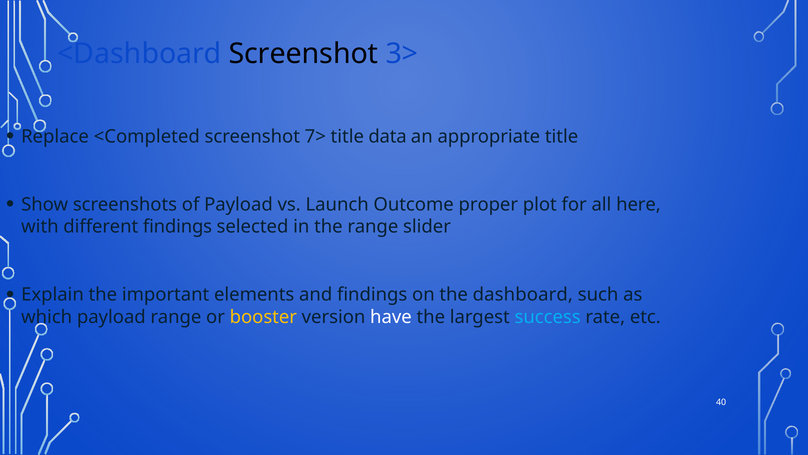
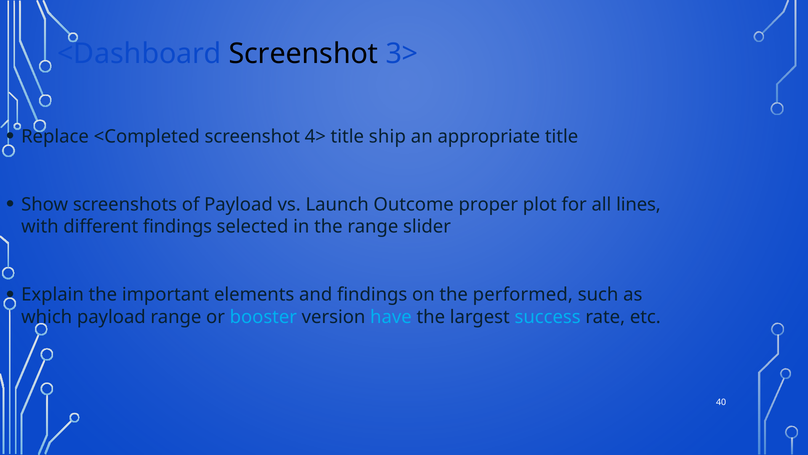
7>: 7> -> 4> (315, 136)
data: data -> ship (387, 136)
here: here -> lines (638, 204)
dashboard: dashboard -> performed (523, 294)
booster colour: yellow -> light blue (263, 317)
have colour: white -> light blue (391, 317)
